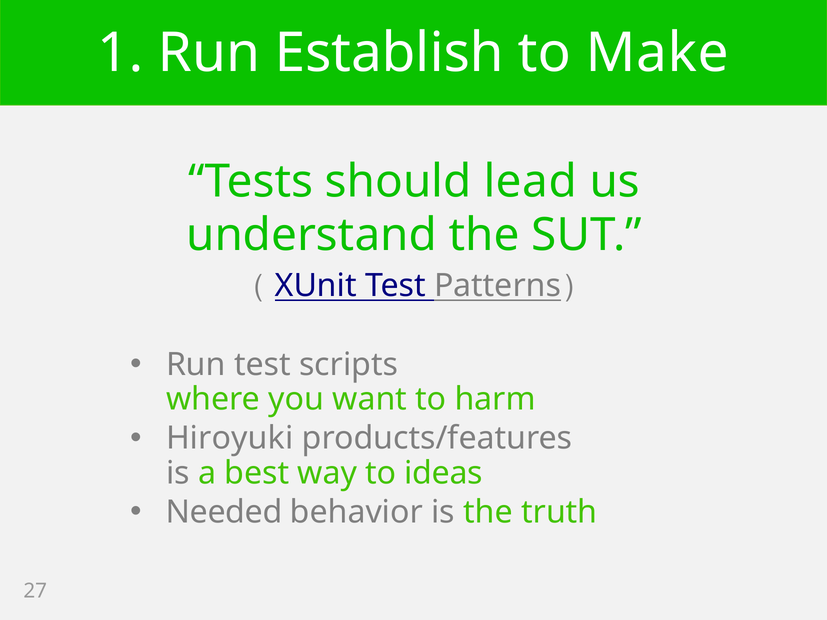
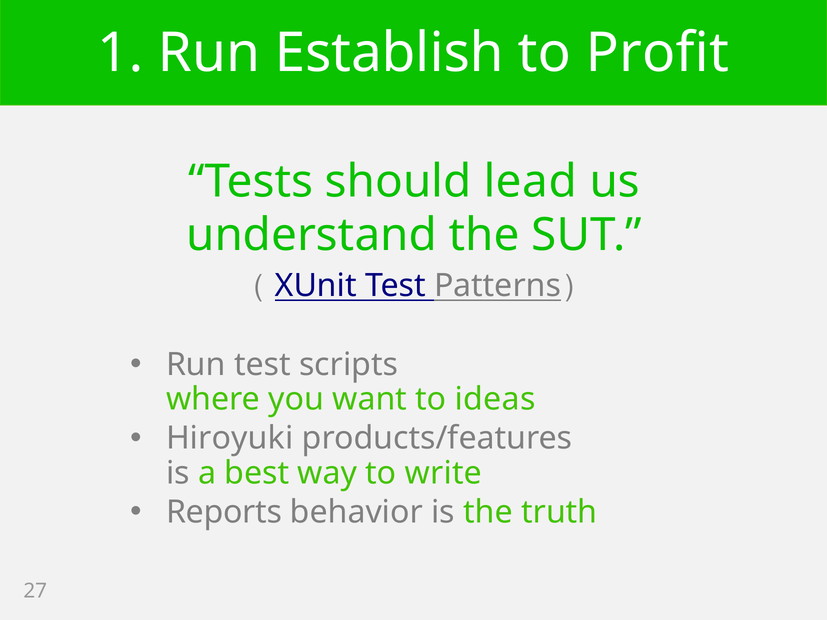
Make: Make -> Profit (657, 53)
harm: harm -> ideas (495, 399)
ideas: ideas -> write (443, 473)
Needed: Needed -> Reports (224, 512)
